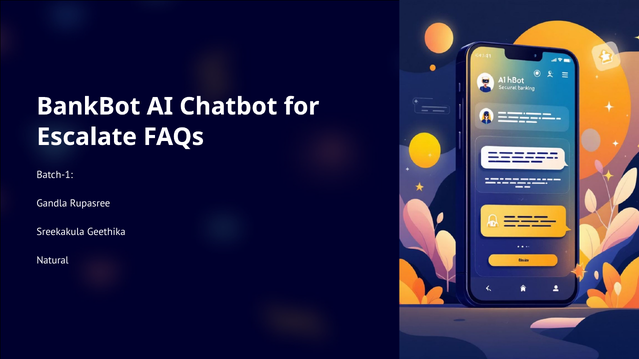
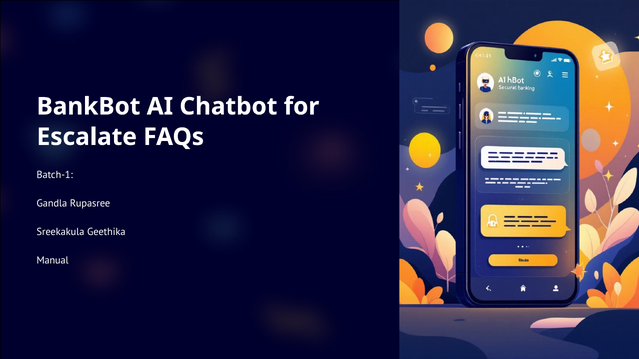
Natural: Natural -> Manual (53, 261)
